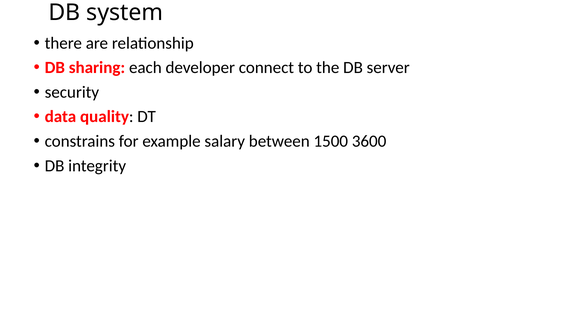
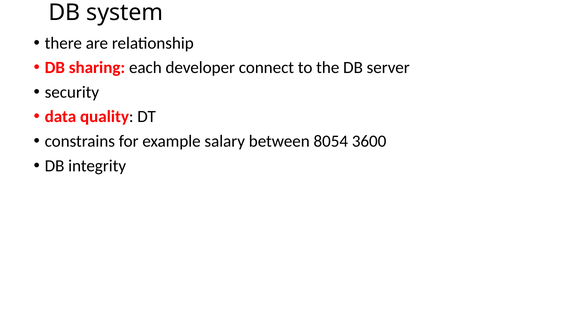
1500: 1500 -> 8054 (331, 141)
